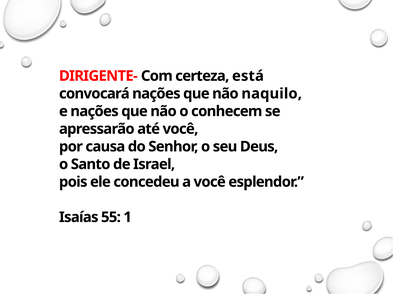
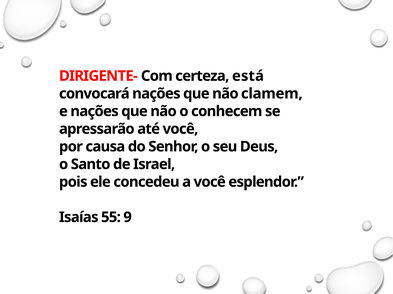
naquilo: naquilo -> clamem (272, 94)
1: 1 -> 9 (128, 218)
